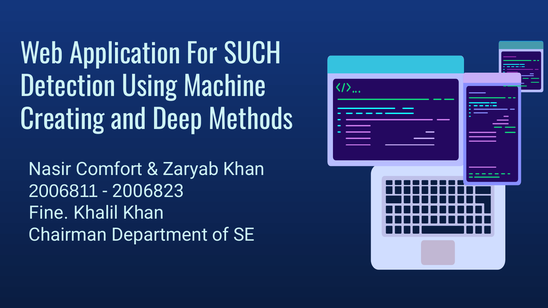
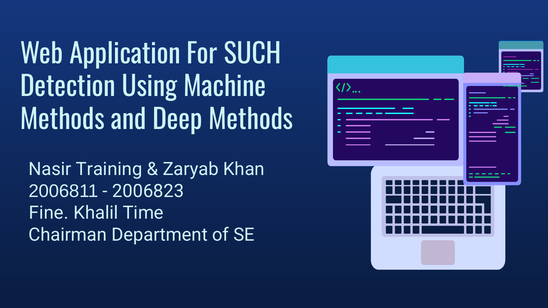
Creating: Creating -> Methods (62, 120)
Comfort: Comfort -> Training (109, 169)
Khalil Khan: Khan -> Time (143, 213)
